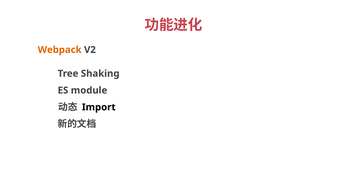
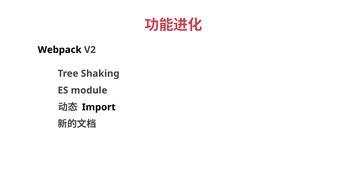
Webpack colour: orange -> black (60, 50)
